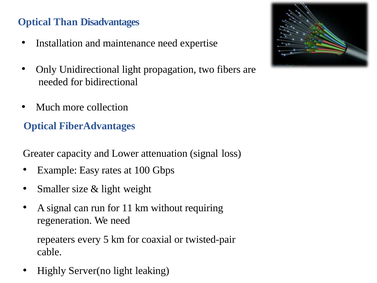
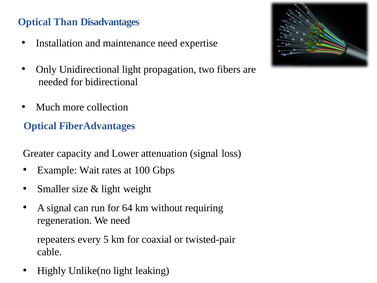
Easy: Easy -> Wait (89, 170)
11: 11 -> 64 (127, 208)
Server(no: Server(no -> Unlike(no (90, 271)
